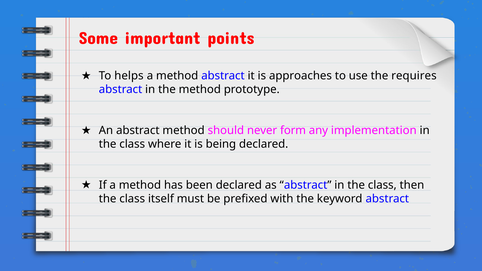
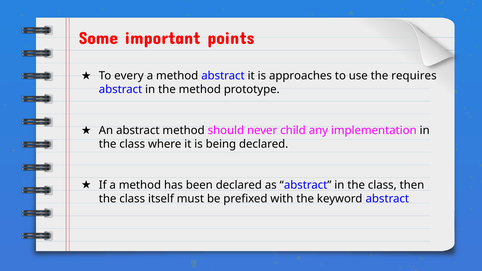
helps: helps -> every (129, 76)
form: form -> child (293, 130)
